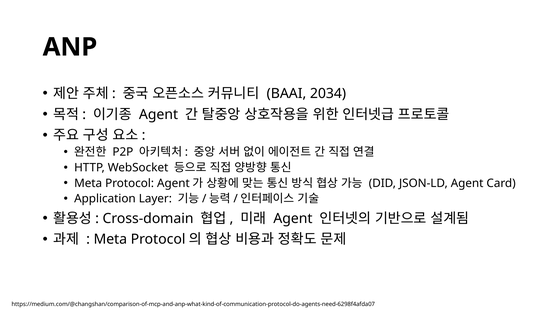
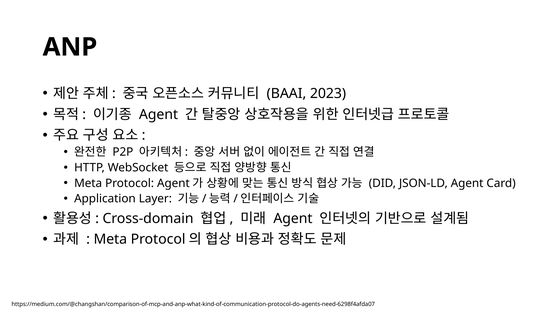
2034: 2034 -> 2023 (328, 93)
